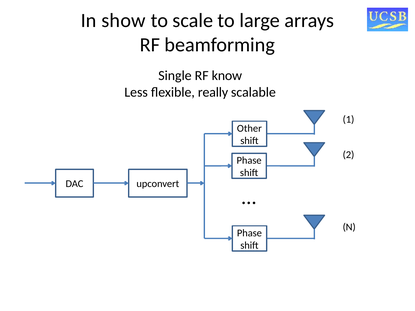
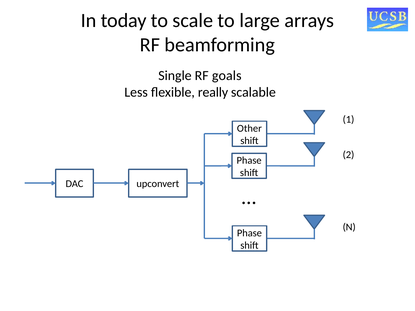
show: show -> today (124, 21)
know: know -> goals (227, 76)
